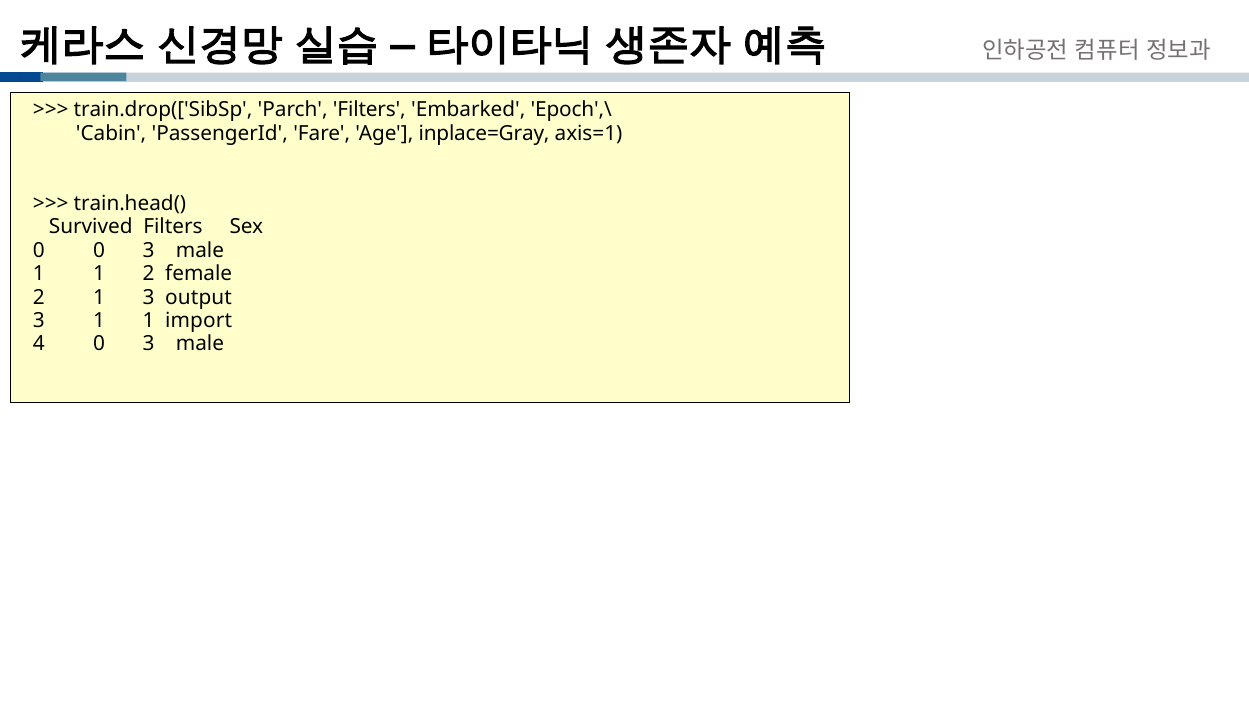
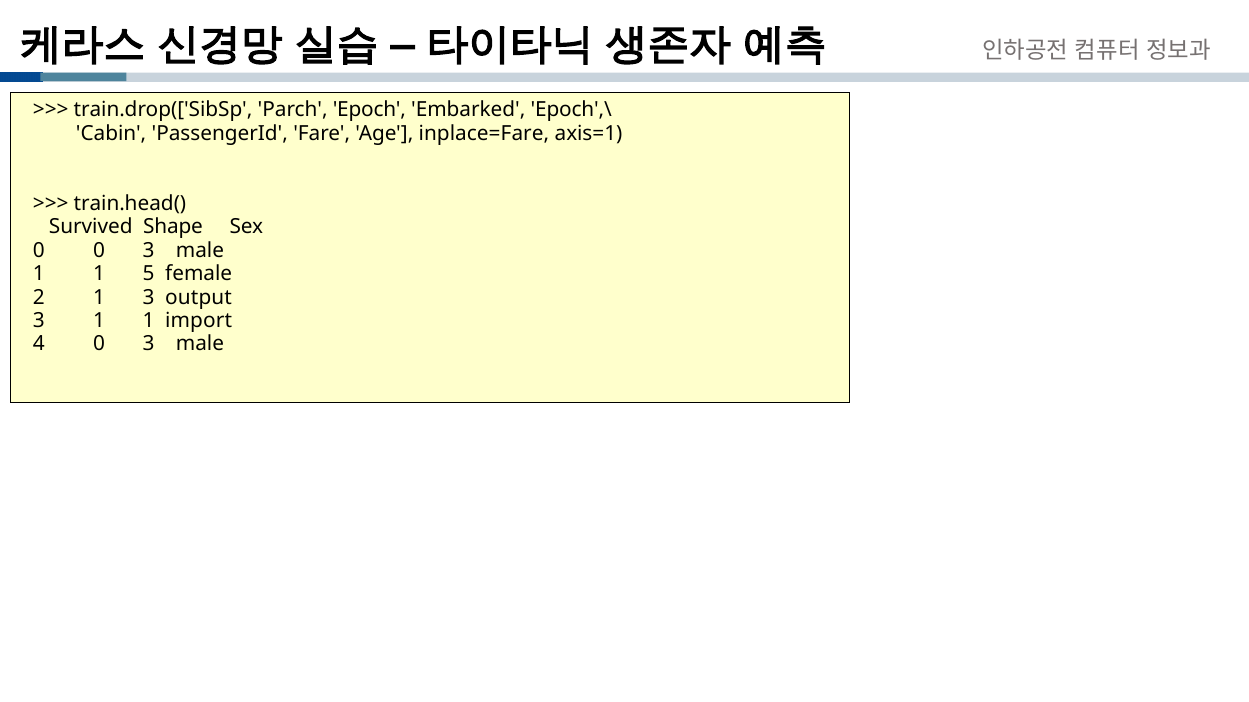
Parch Filters: Filters -> Epoch (369, 110)
inplace=Gray: inplace=Gray -> inplace=Fare (484, 133)
Survived Filters: Filters -> Shape (173, 227)
1 2: 2 -> 5 (149, 274)
